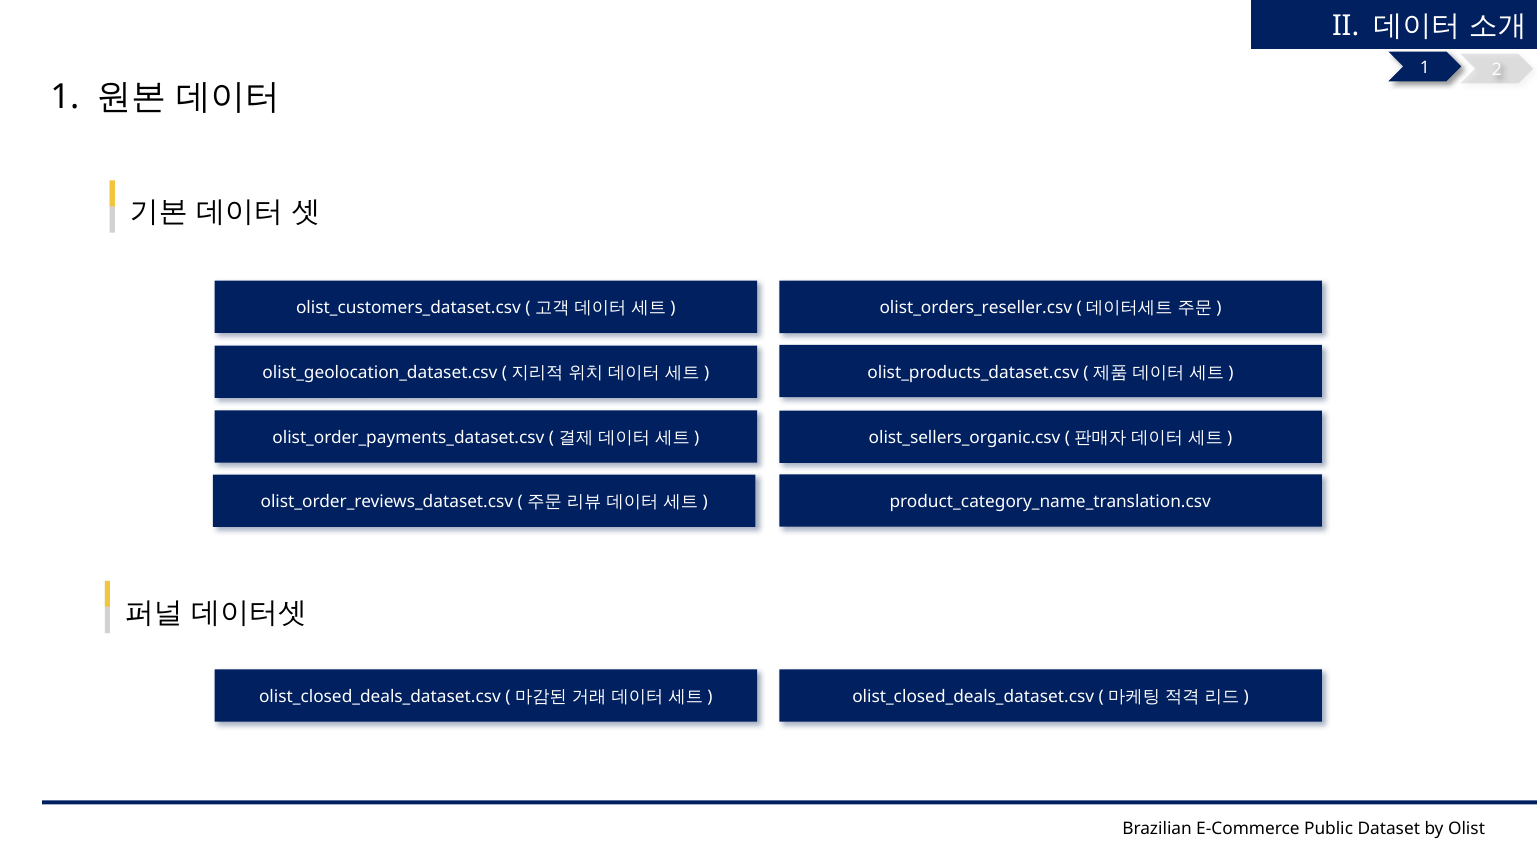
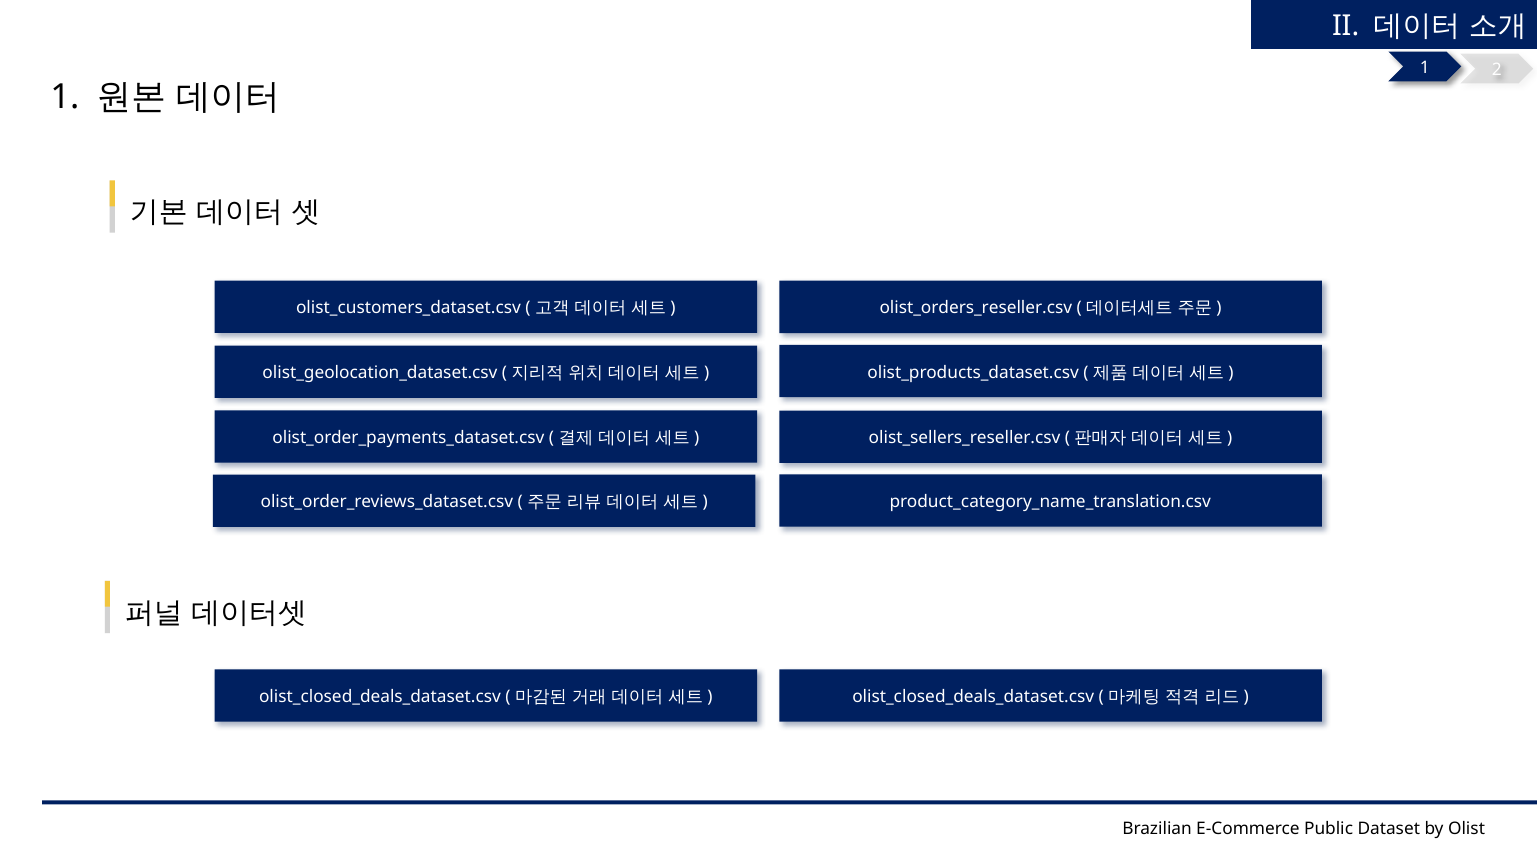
olist_sellers_organic.csv: olist_sellers_organic.csv -> olist_sellers_reseller.csv (965, 438)
